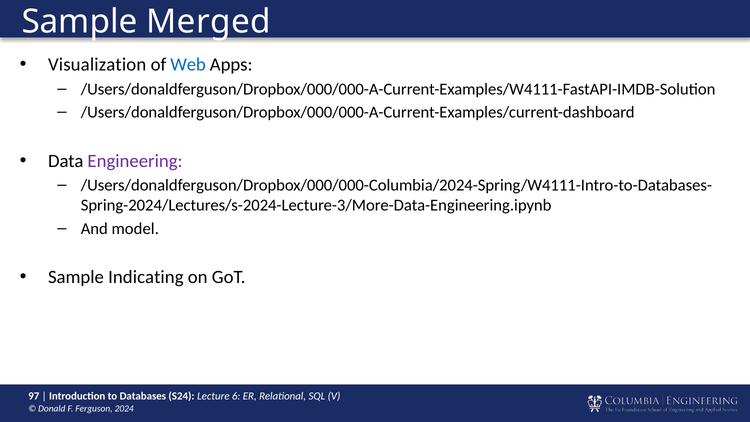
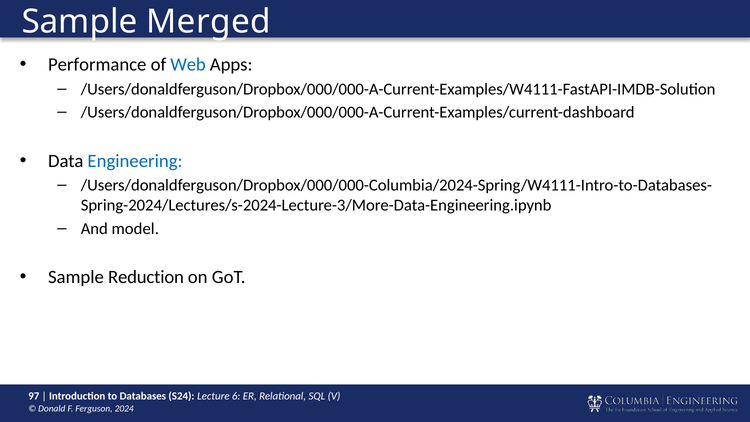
Visualization: Visualization -> Performance (97, 65)
Engineering colour: purple -> blue (135, 161)
Indicating: Indicating -> Reduction (146, 277)
